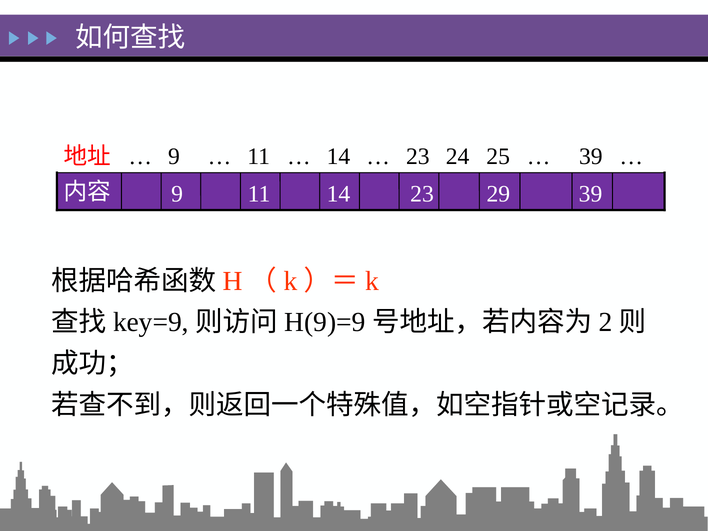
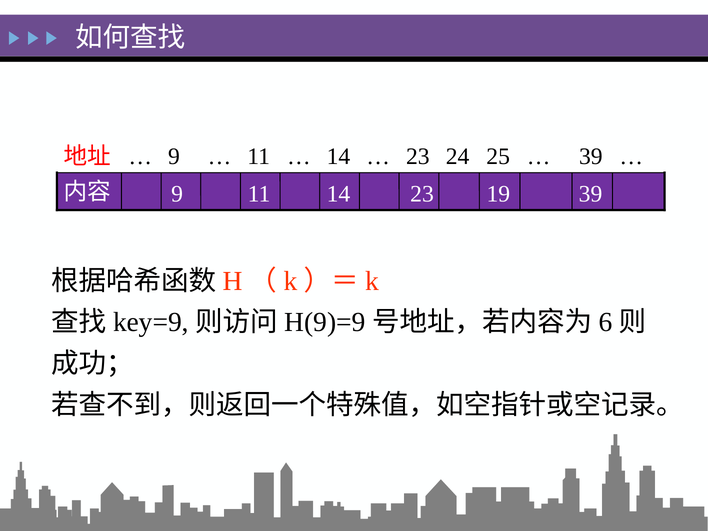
29: 29 -> 19 (498, 194)
2: 2 -> 6 (606, 322)
